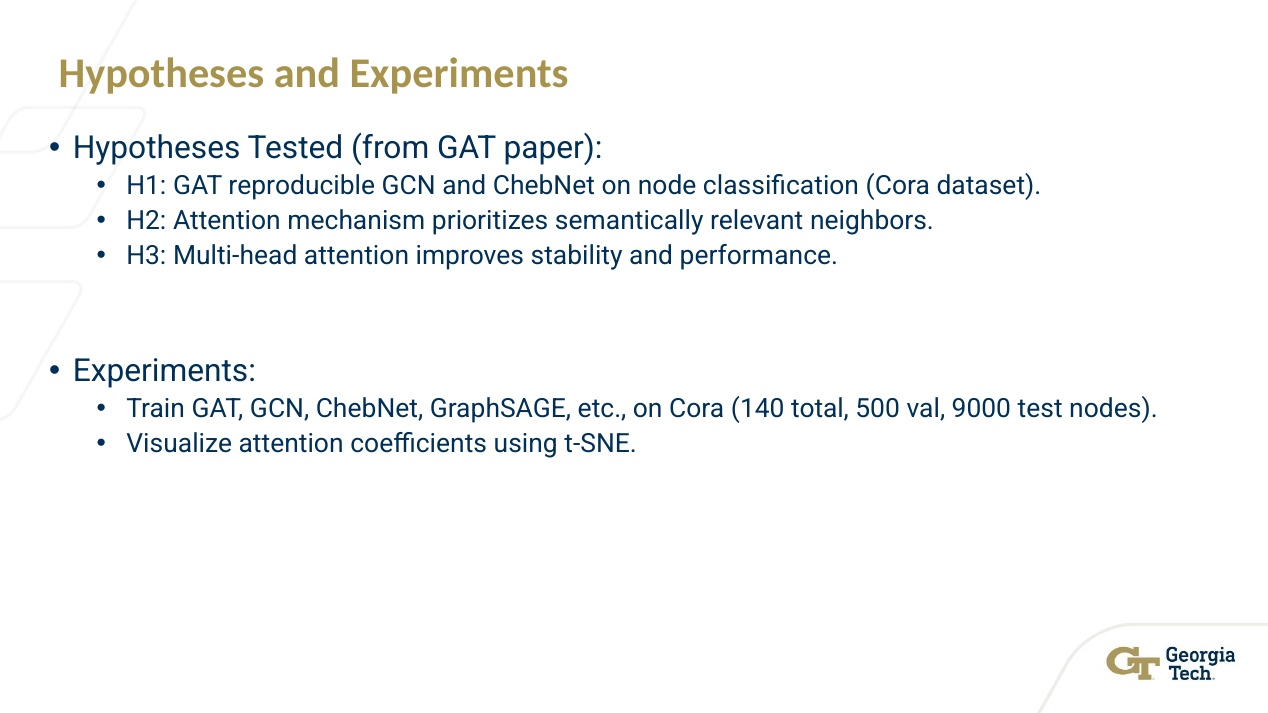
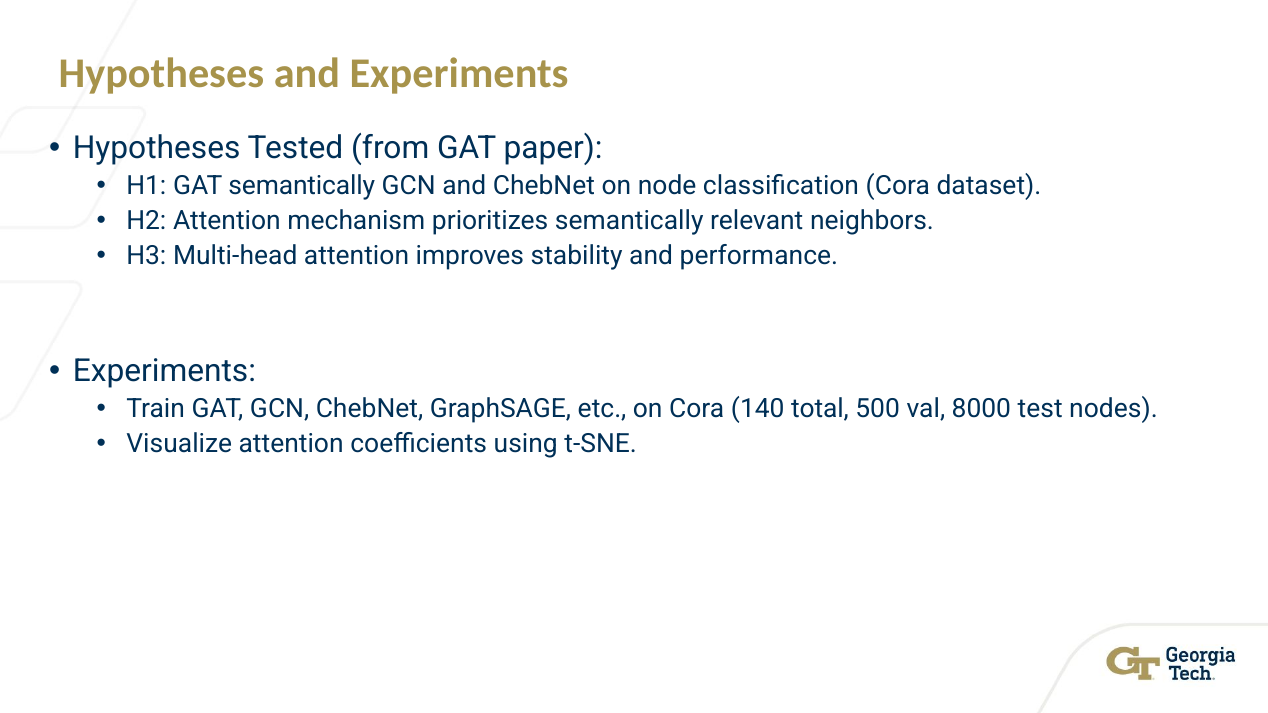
GAT reproducible: reproducible -> semantically (302, 186)
9000: 9000 -> 8000 (981, 409)
